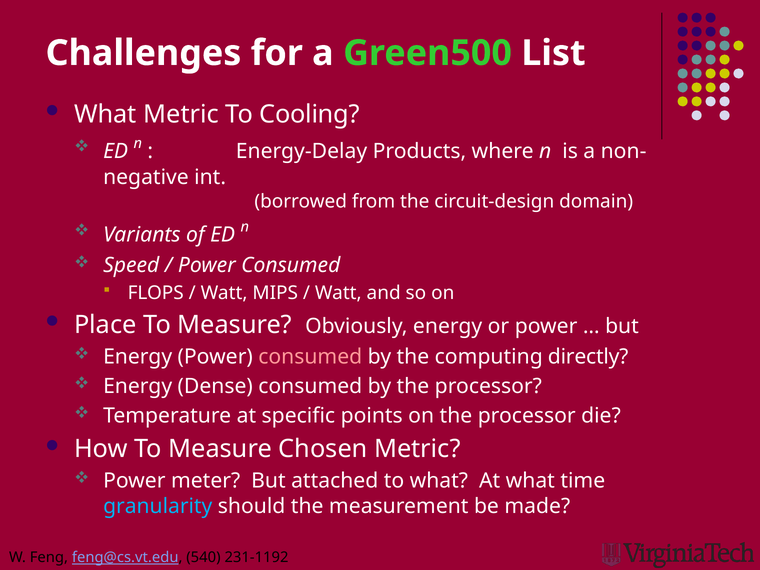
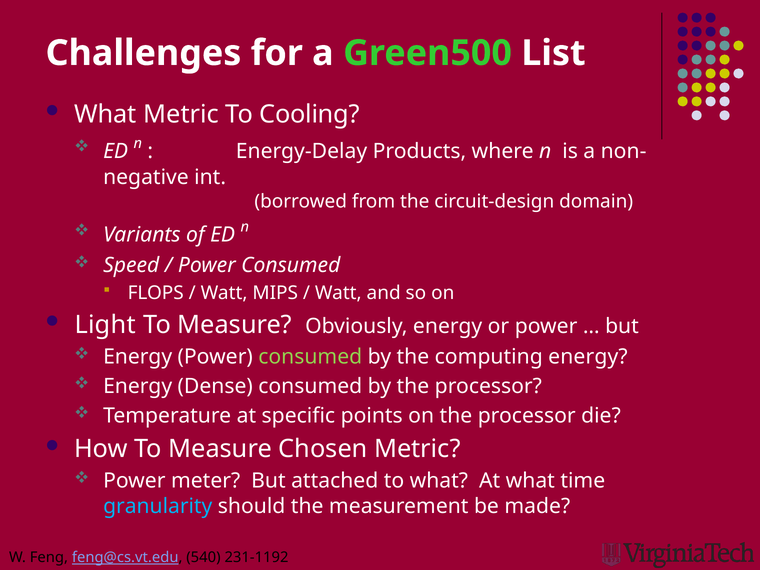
Place: Place -> Light (105, 325)
consumed colour: pink -> light green (310, 357)
computing directly: directly -> energy (588, 357)
